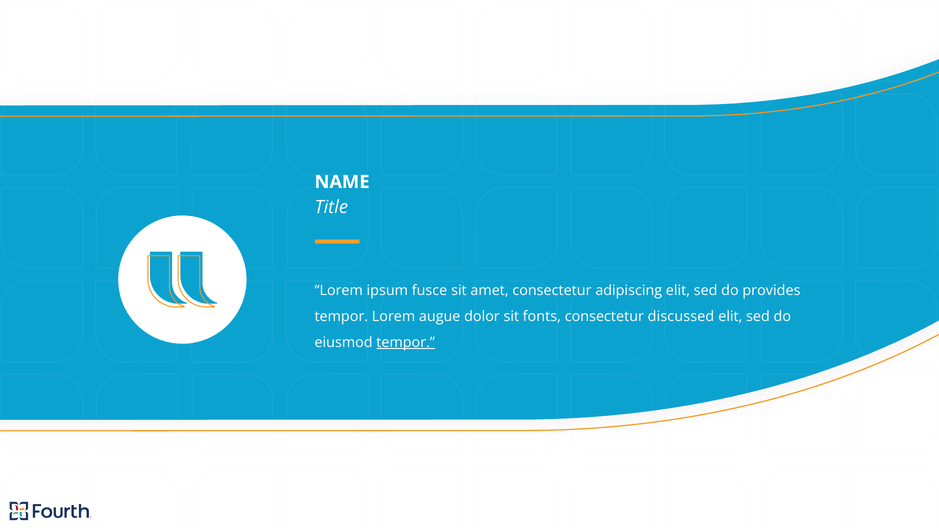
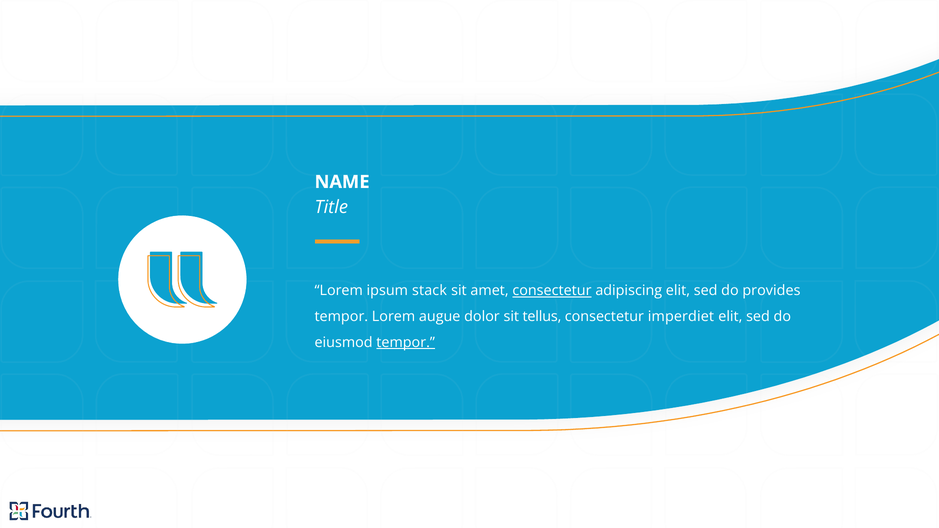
fusce: fusce -> stack (429, 291)
consectetur underline: none -> present (552, 291)
fonts: fonts -> tellus (542, 317)
discussed: discussed -> imperdiet (681, 317)
